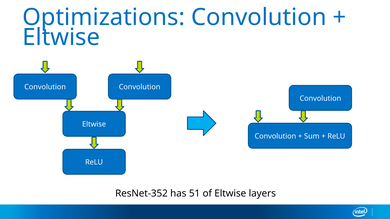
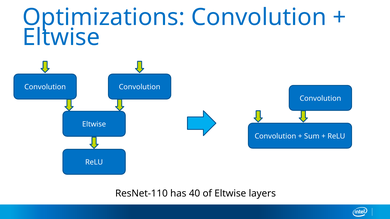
ResNet-352: ResNet-352 -> ResNet-110 (141, 194)
51: 51 -> 40 (195, 194)
